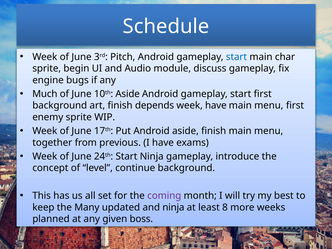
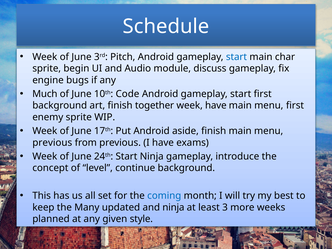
10th Aside: Aside -> Code (127, 94)
depends: depends -> together (155, 106)
together: together -> previous (52, 143)
coming colour: purple -> blue (164, 196)
8: 8 -> 3 (225, 207)
boss: boss -> style (141, 219)
